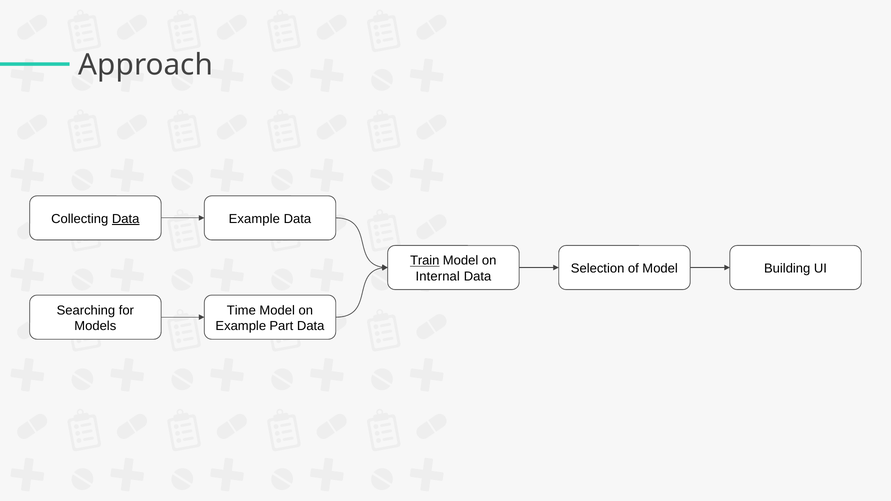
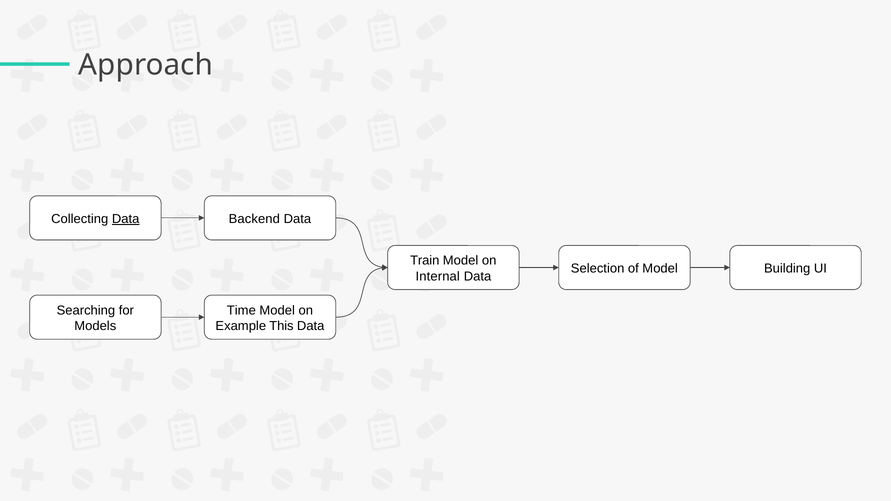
Example: Example -> Backend (254, 219)
Train underline: present -> none (425, 261)
Part: Part -> This (281, 326)
